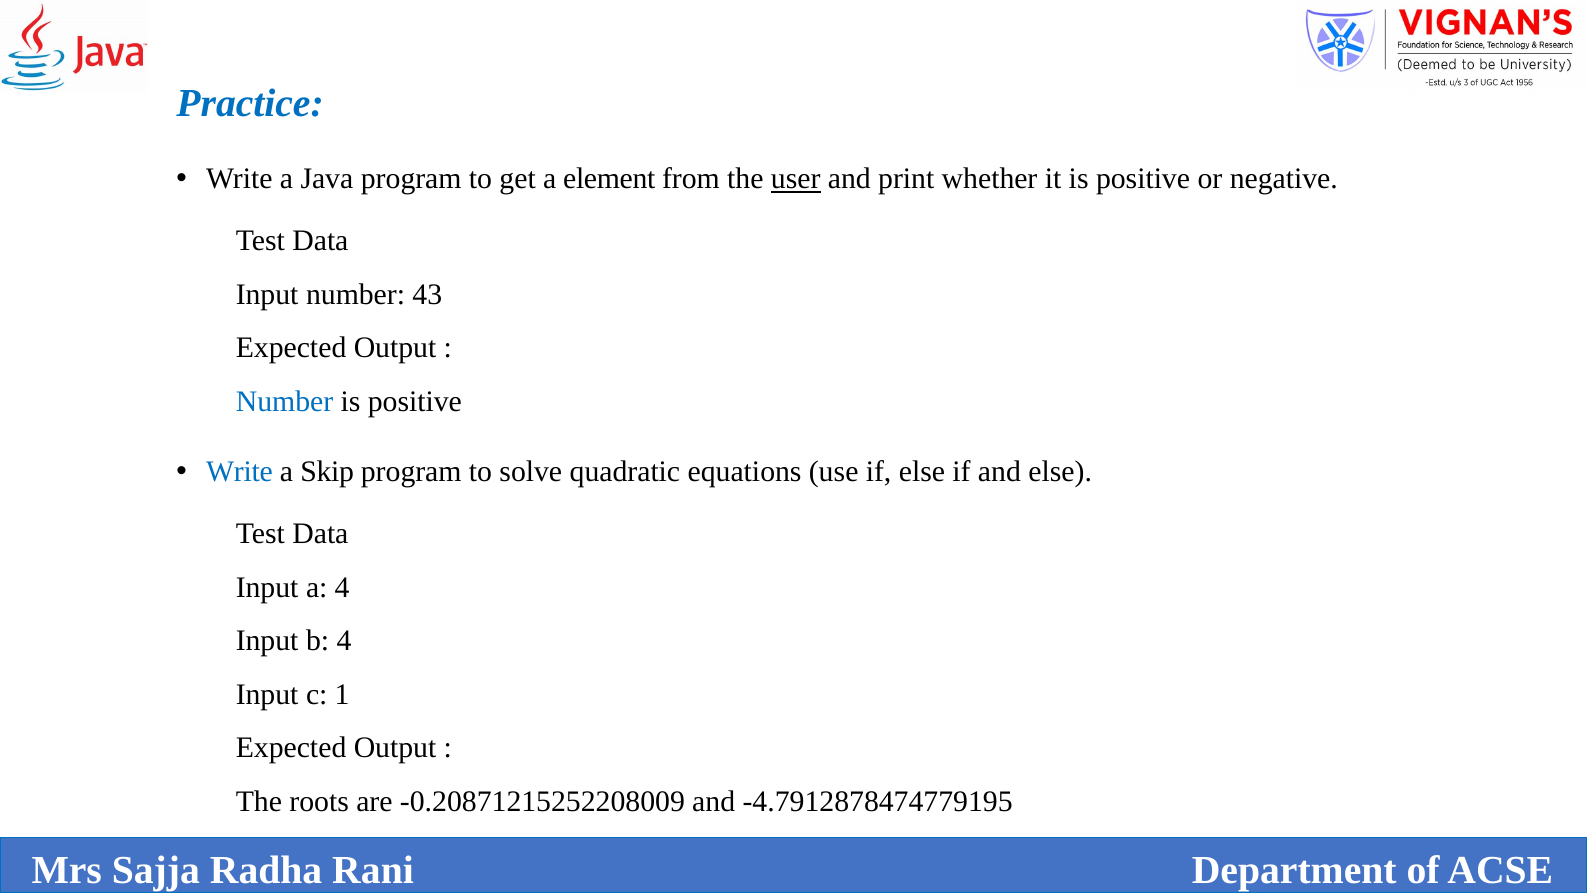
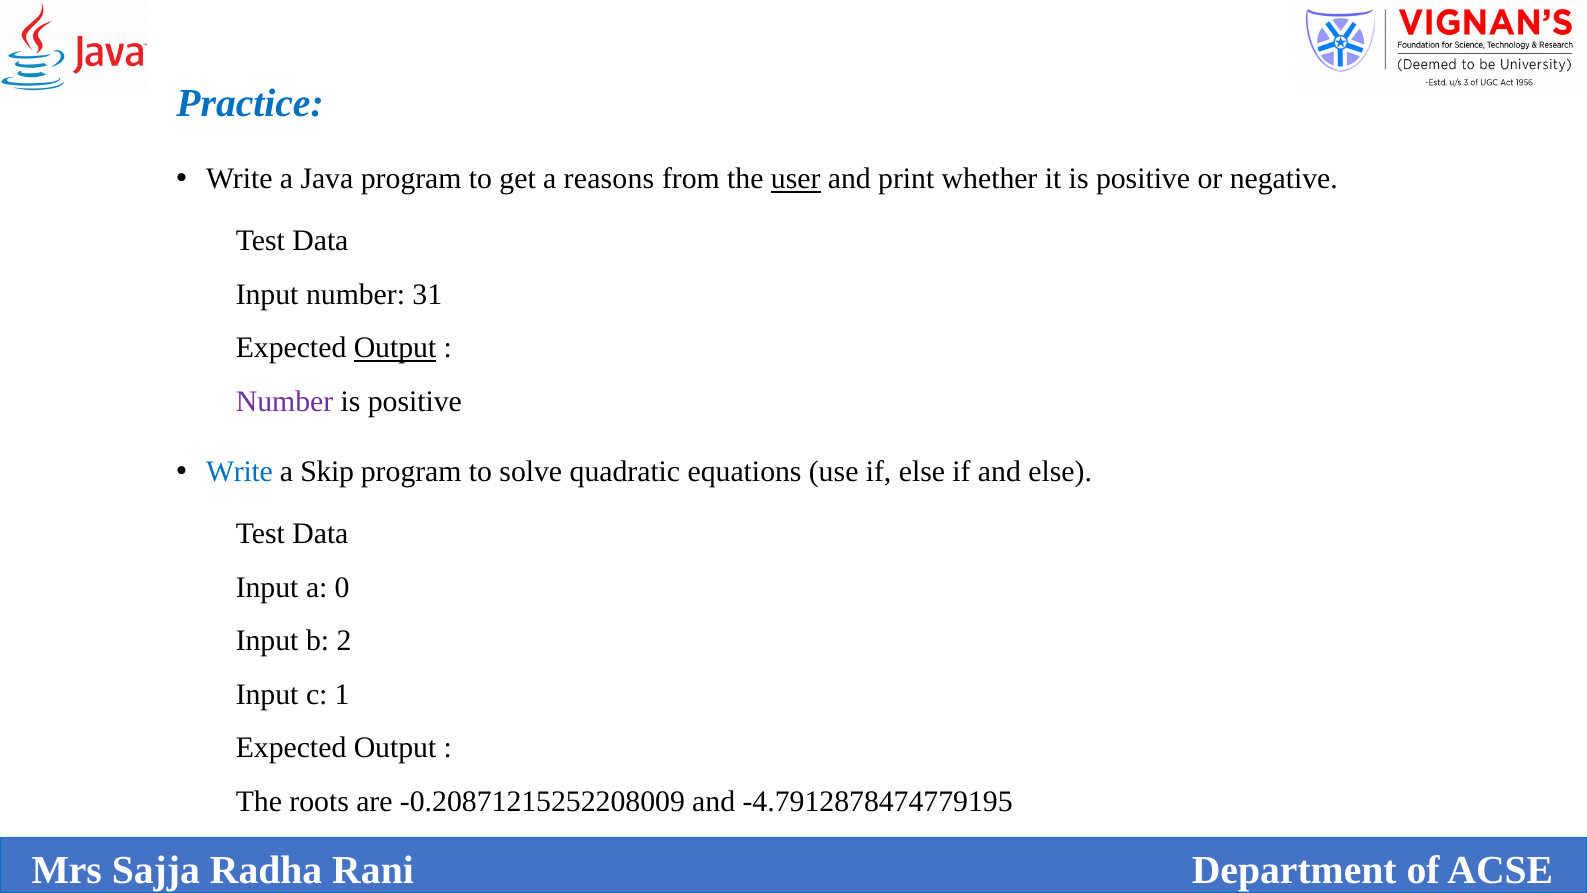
element: element -> reasons (609, 179)
43: 43 -> 31 (427, 294)
Output underline: none -> present (395, 348)
Number colour: blue -> purple (285, 402)
a 4: 4 -> 0 (342, 587)
b 4: 4 -> 2 (344, 641)
